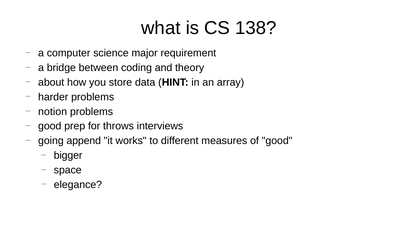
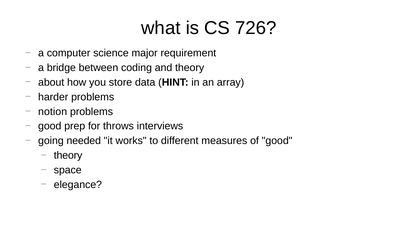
138: 138 -> 726 (256, 28)
append: append -> needed (84, 141)
bigger: bigger -> theory (68, 156)
